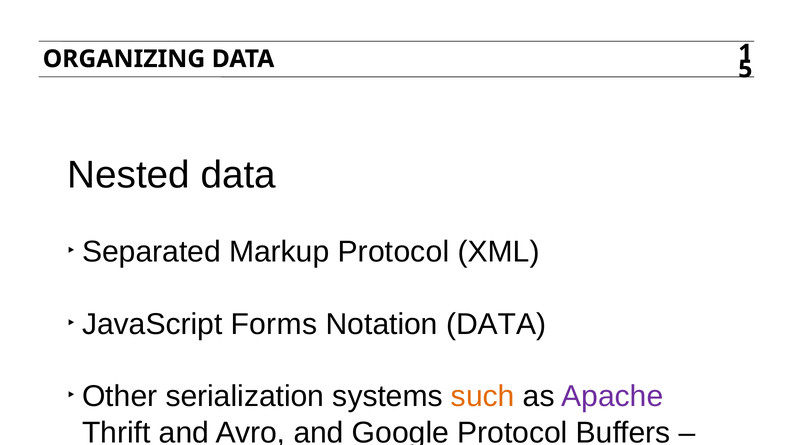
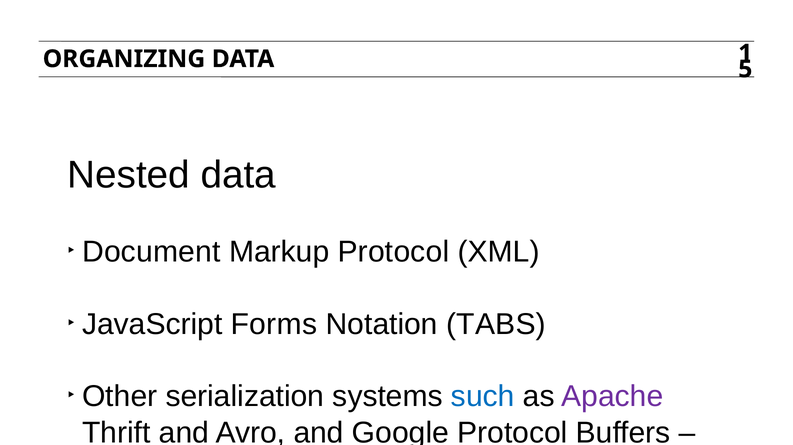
Separated: Separated -> Document (151, 252)
Notation DATA: DATA -> TABS (496, 324)
such colour: orange -> blue (483, 397)
